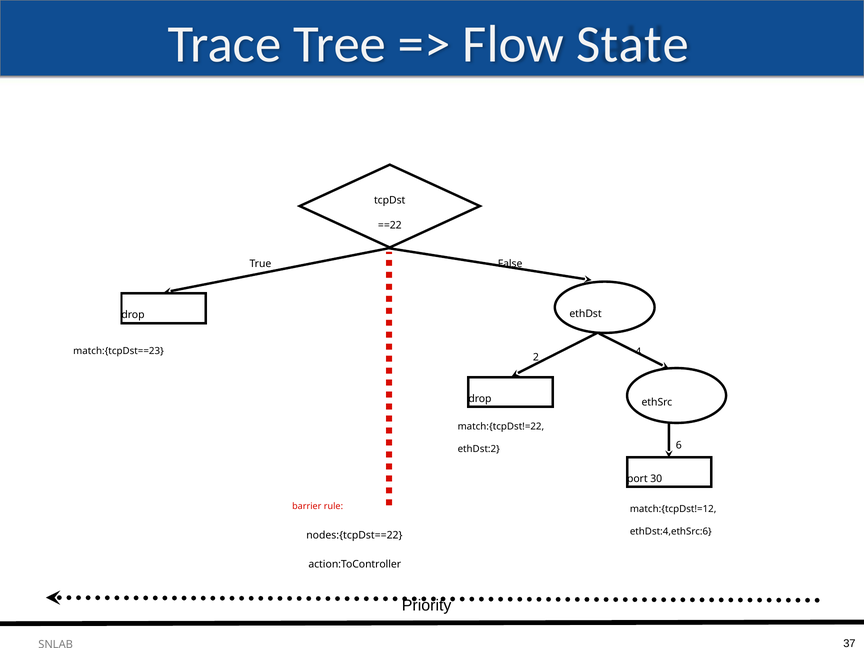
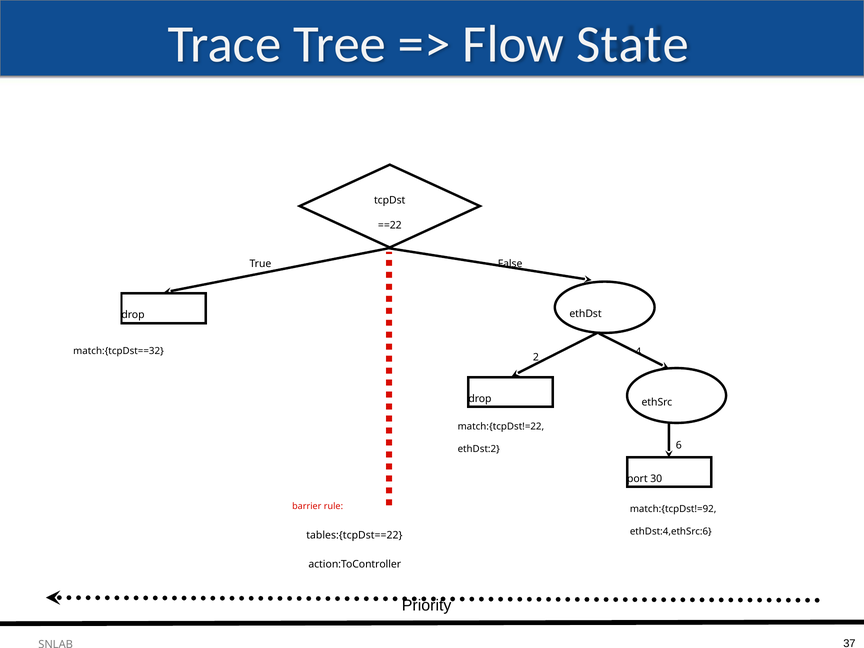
match:{tcpDst==23: match:{tcpDst==23 -> match:{tcpDst==32 (119, 351)
match:{tcpDst!=12: match:{tcpDst!=12 -> match:{tcpDst!=92 (673, 509)
nodes:{tcpDst==22: nodes:{tcpDst==22 -> tables:{tcpDst==22 (354, 535)
